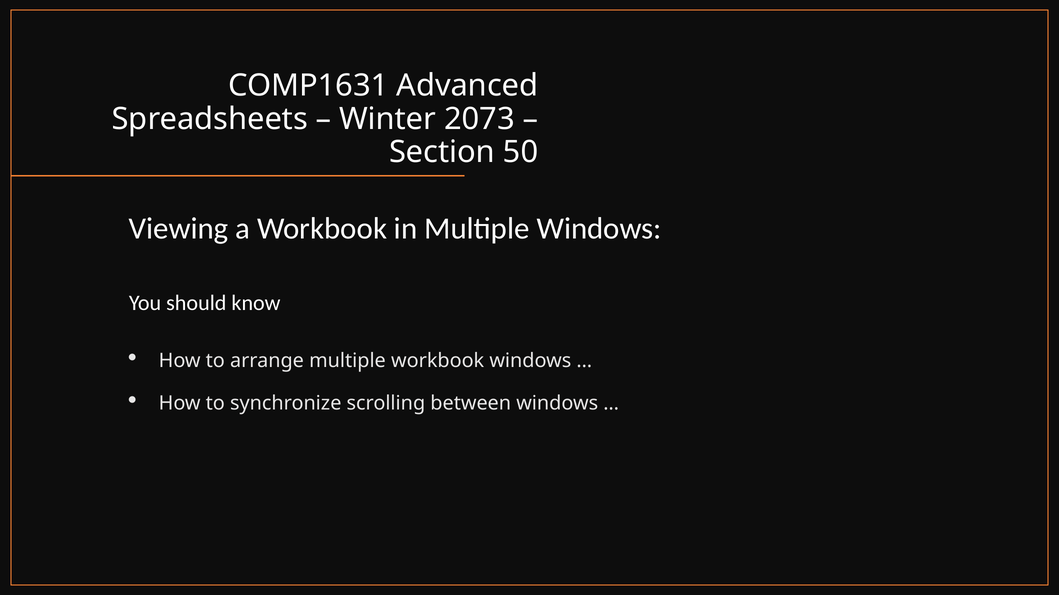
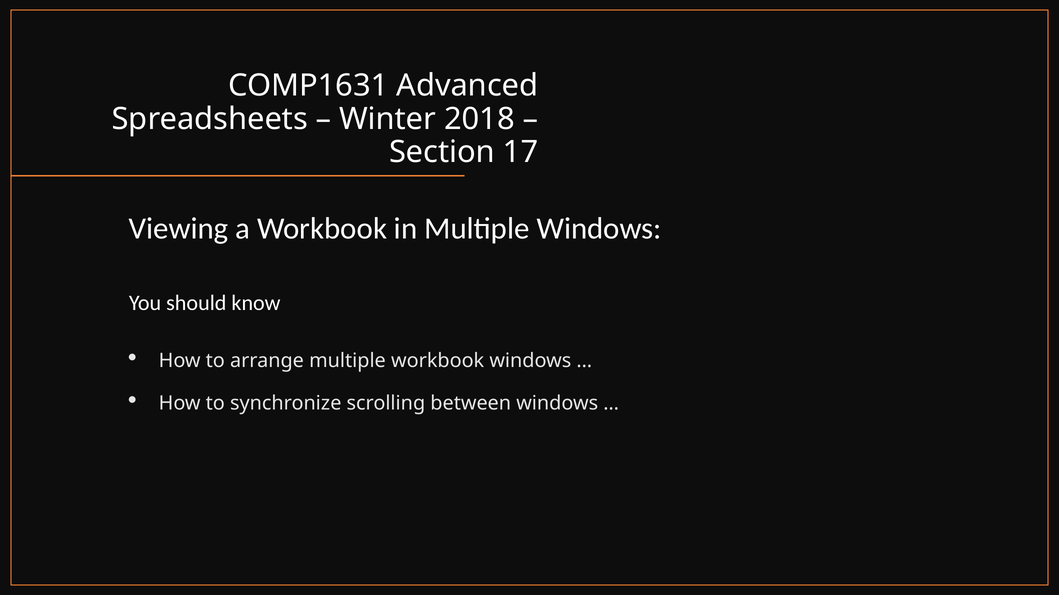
2073: 2073 -> 2018 (479, 119)
50: 50 -> 17 (521, 152)
